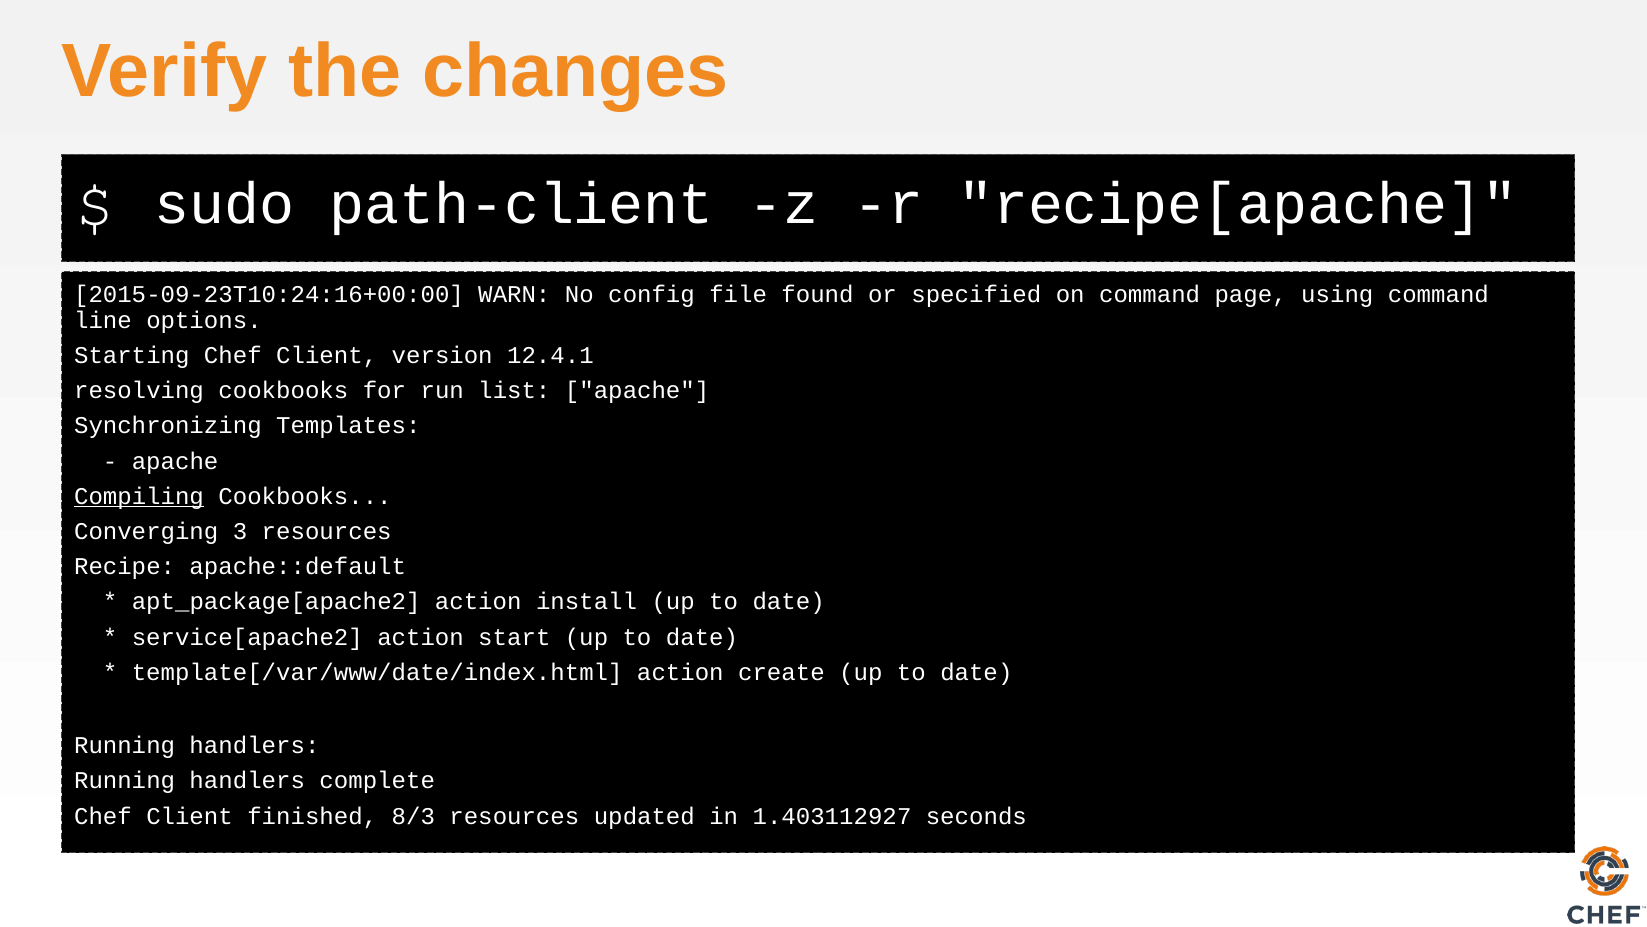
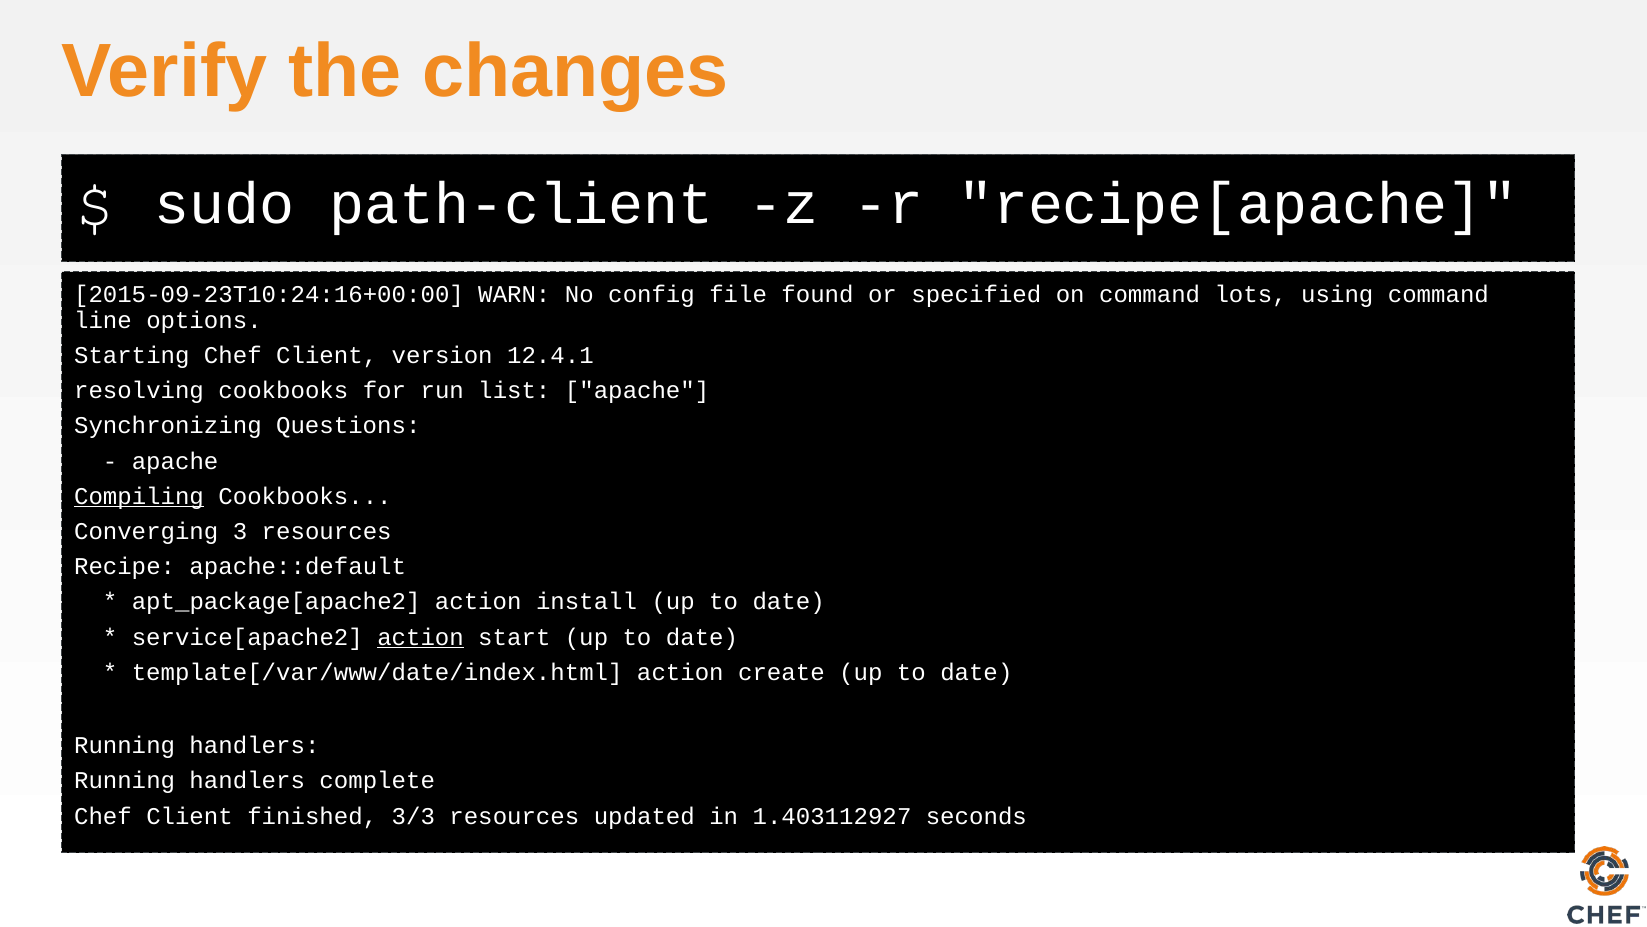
page: page -> lots (1251, 294)
Templates: Templates -> Questions (348, 426)
action underline: none -> present (421, 637)
8/3: 8/3 -> 3/3 (413, 816)
